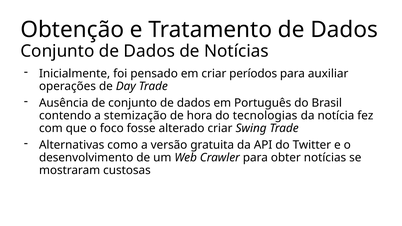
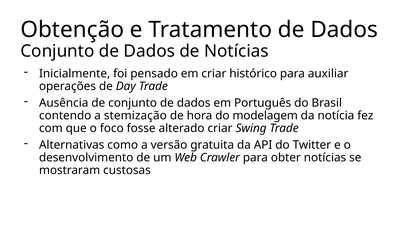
períodos: períodos -> histórico (253, 74)
tecnologias: tecnologias -> modelagem (265, 116)
